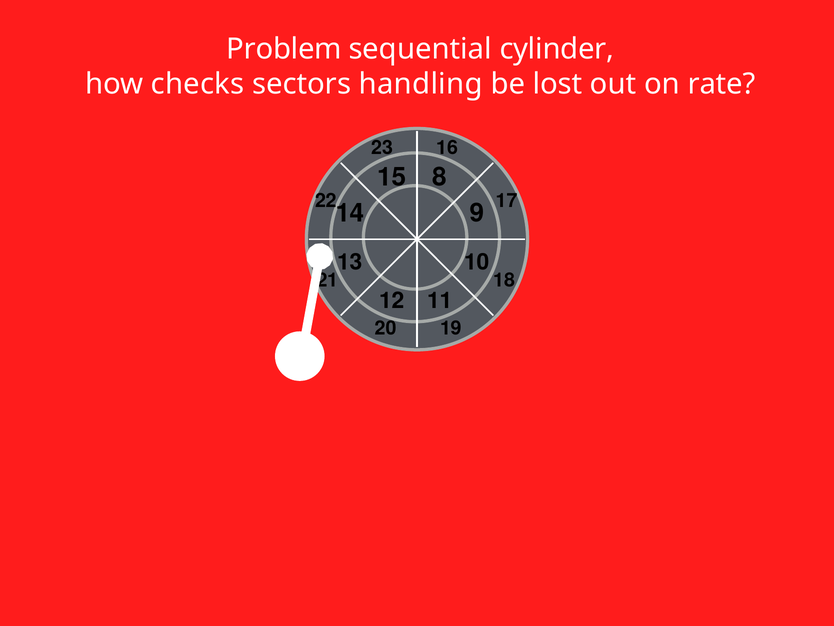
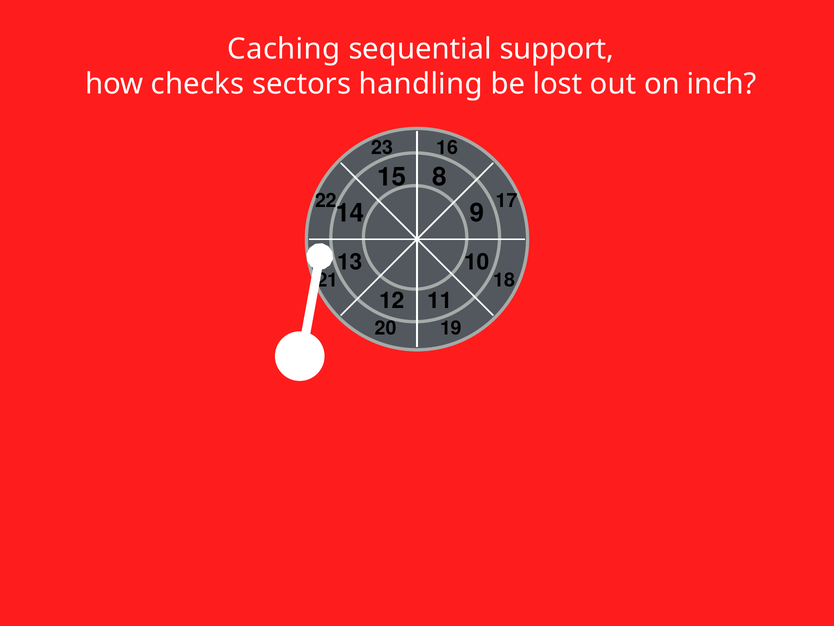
Problem: Problem -> Caching (284, 49)
cylinder: cylinder -> support (557, 49)
rate: rate -> inch (722, 84)
